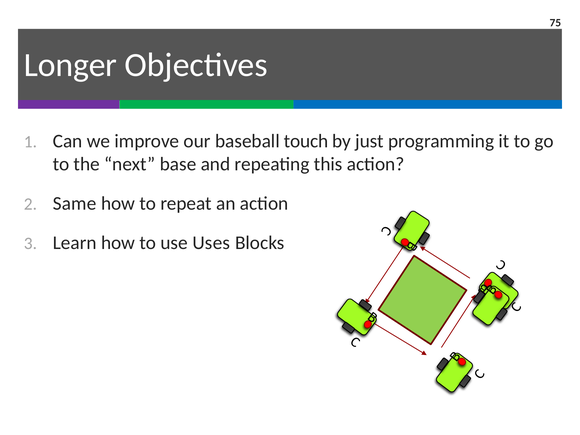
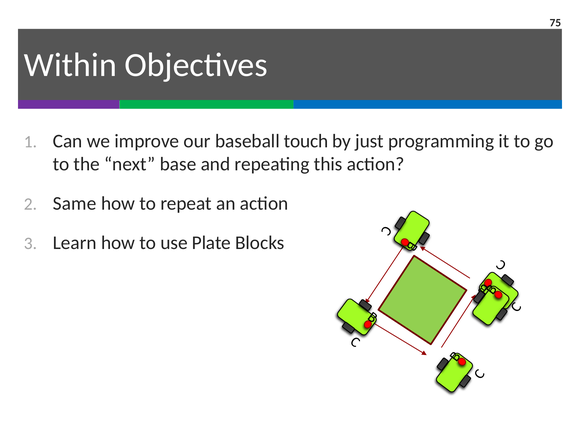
Longer: Longer -> Within (70, 65)
Uses: Uses -> Plate (211, 243)
